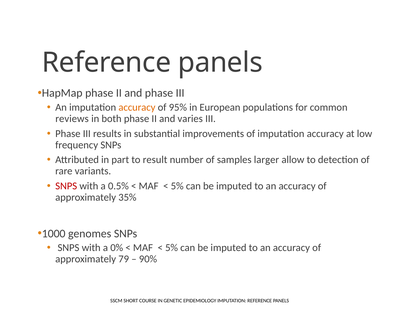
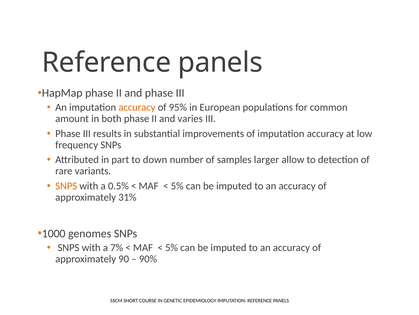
reviews: reviews -> amount (72, 119)
result: result -> down (155, 159)
SNPS colour: red -> orange (66, 186)
35%: 35% -> 31% (127, 197)
0%: 0% -> 7% (117, 247)
79: 79 -> 90 (124, 259)
